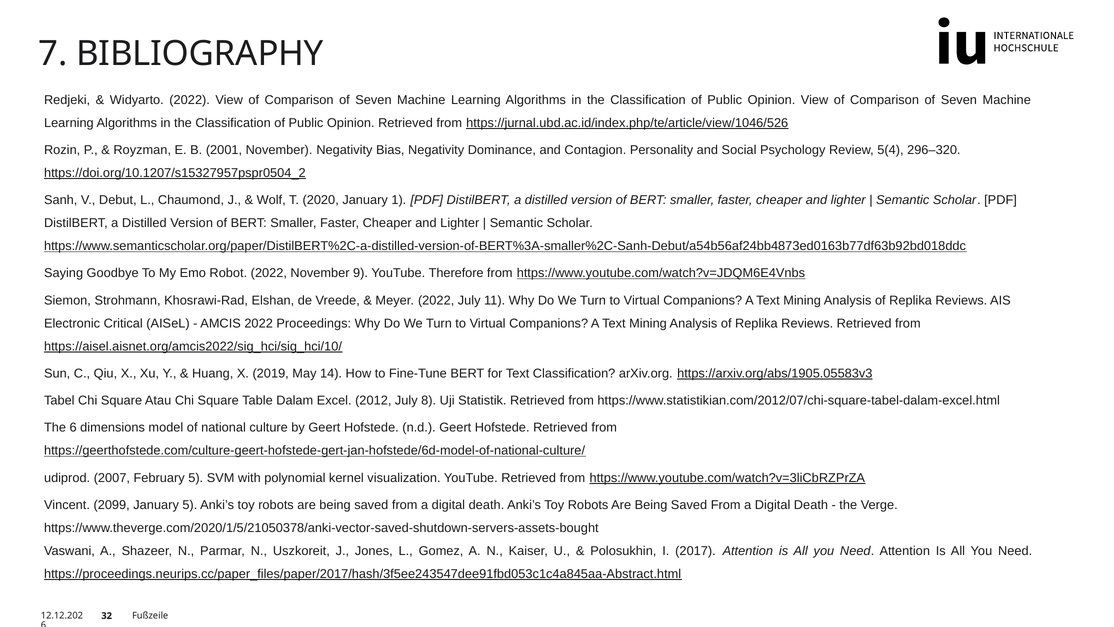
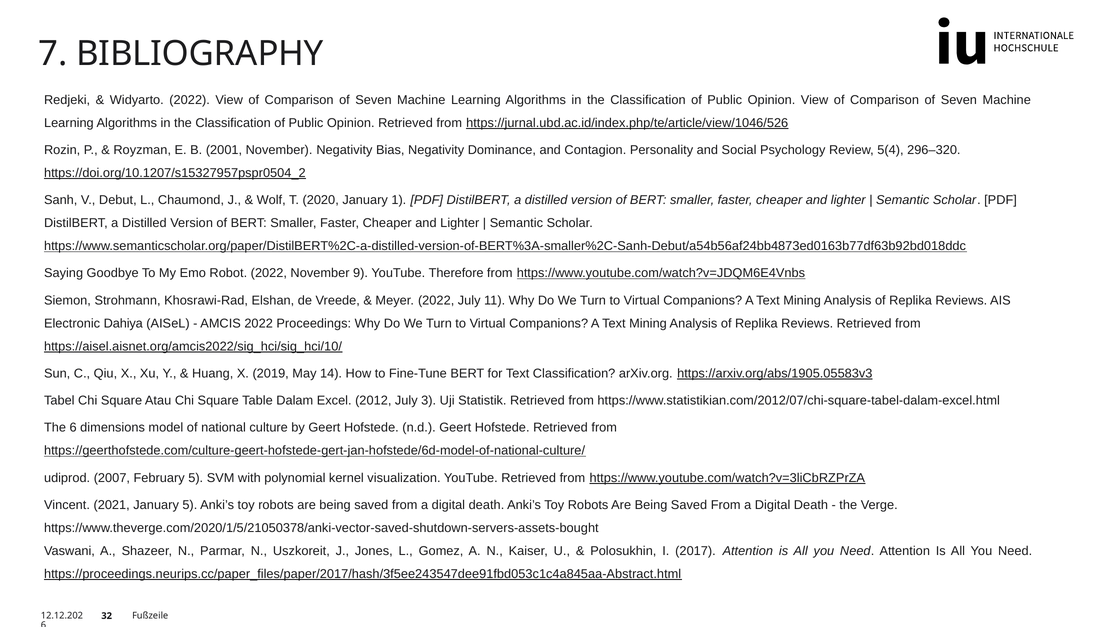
Critical: Critical -> Dahiya (123, 323)
8: 8 -> 3 (429, 400)
2099: 2099 -> 2021 (112, 505)
